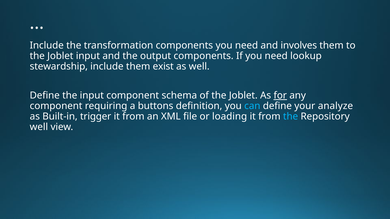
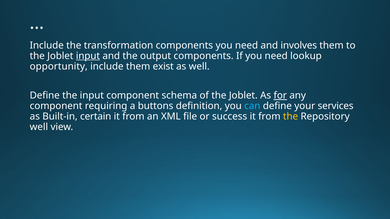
input underline: none -> present (88, 56)
stewardship: stewardship -> opportunity (59, 66)
analyze: analyze -> services (336, 106)
trigger: trigger -> certain (96, 117)
loading: loading -> success (230, 117)
the colour: light blue -> yellow (291, 117)
